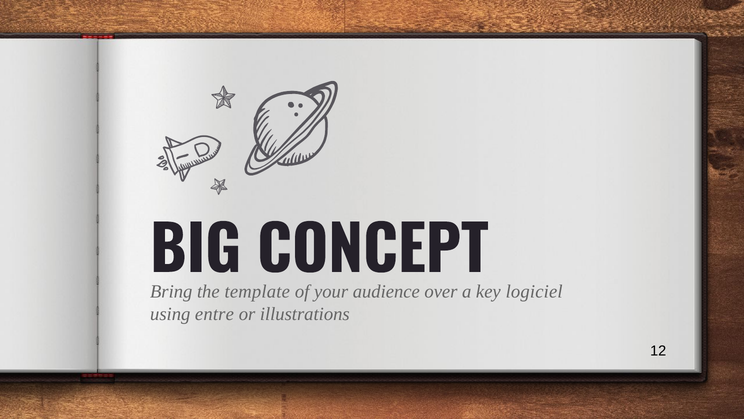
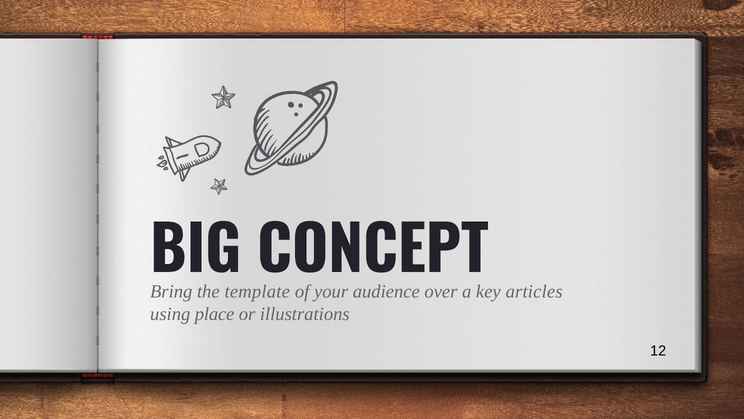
logiciel: logiciel -> articles (534, 291)
entre: entre -> place (215, 314)
